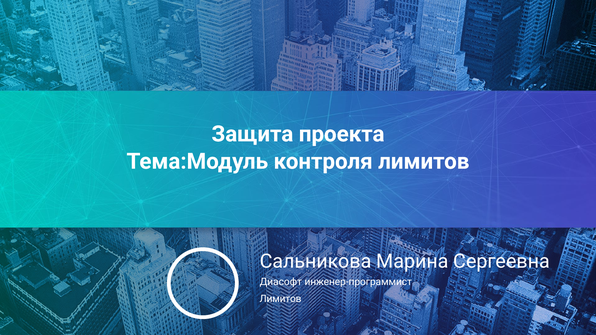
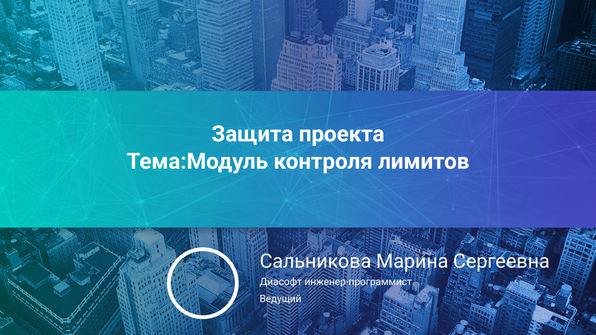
Лимитов: Лимитов -> Ведущий (281, 299)
